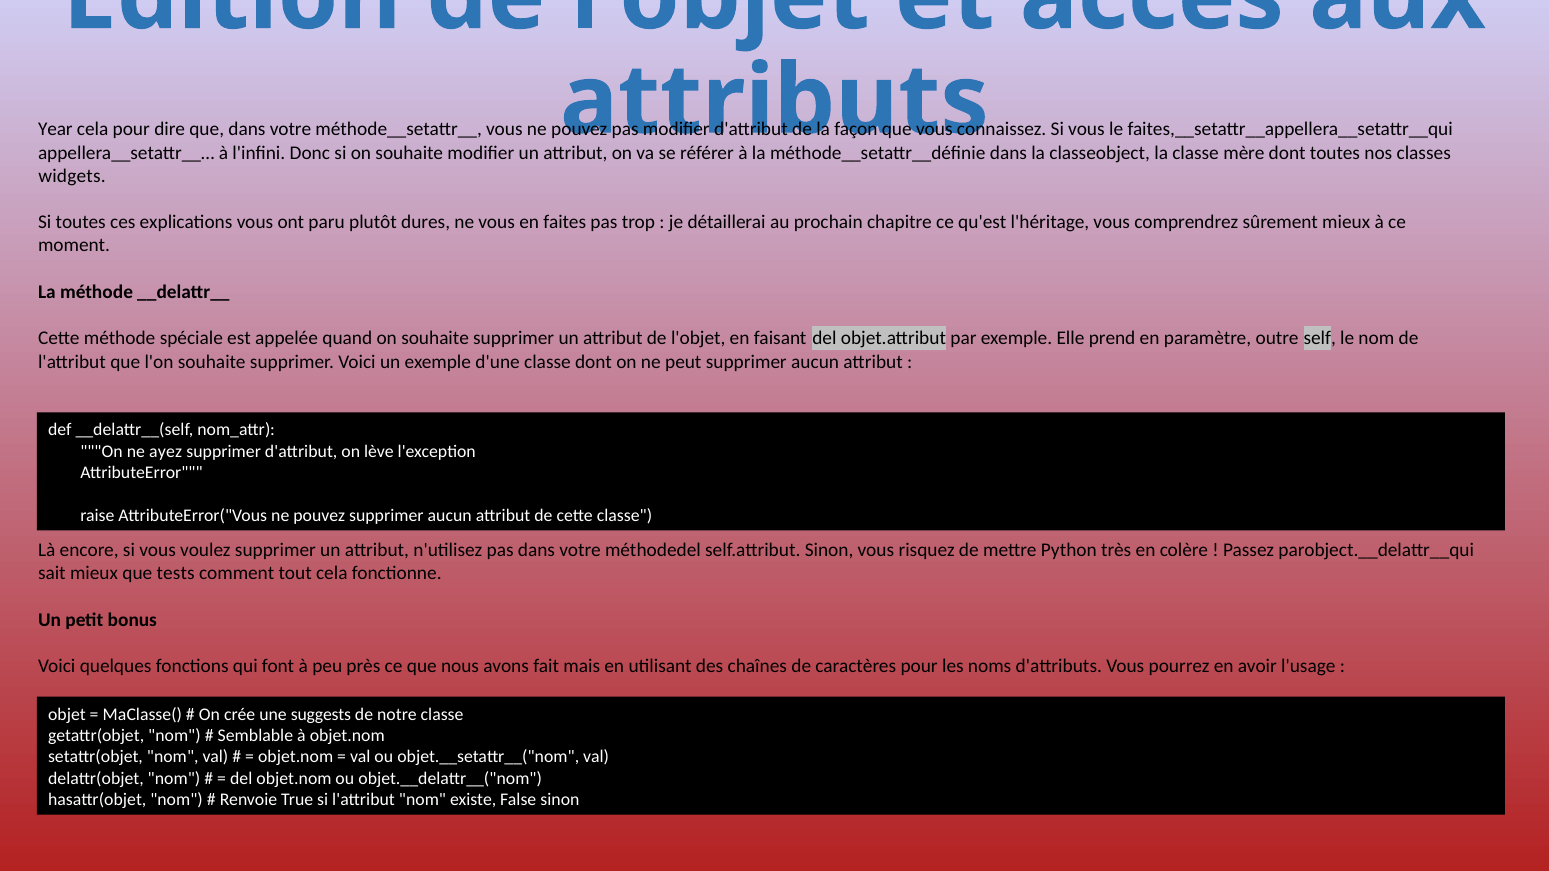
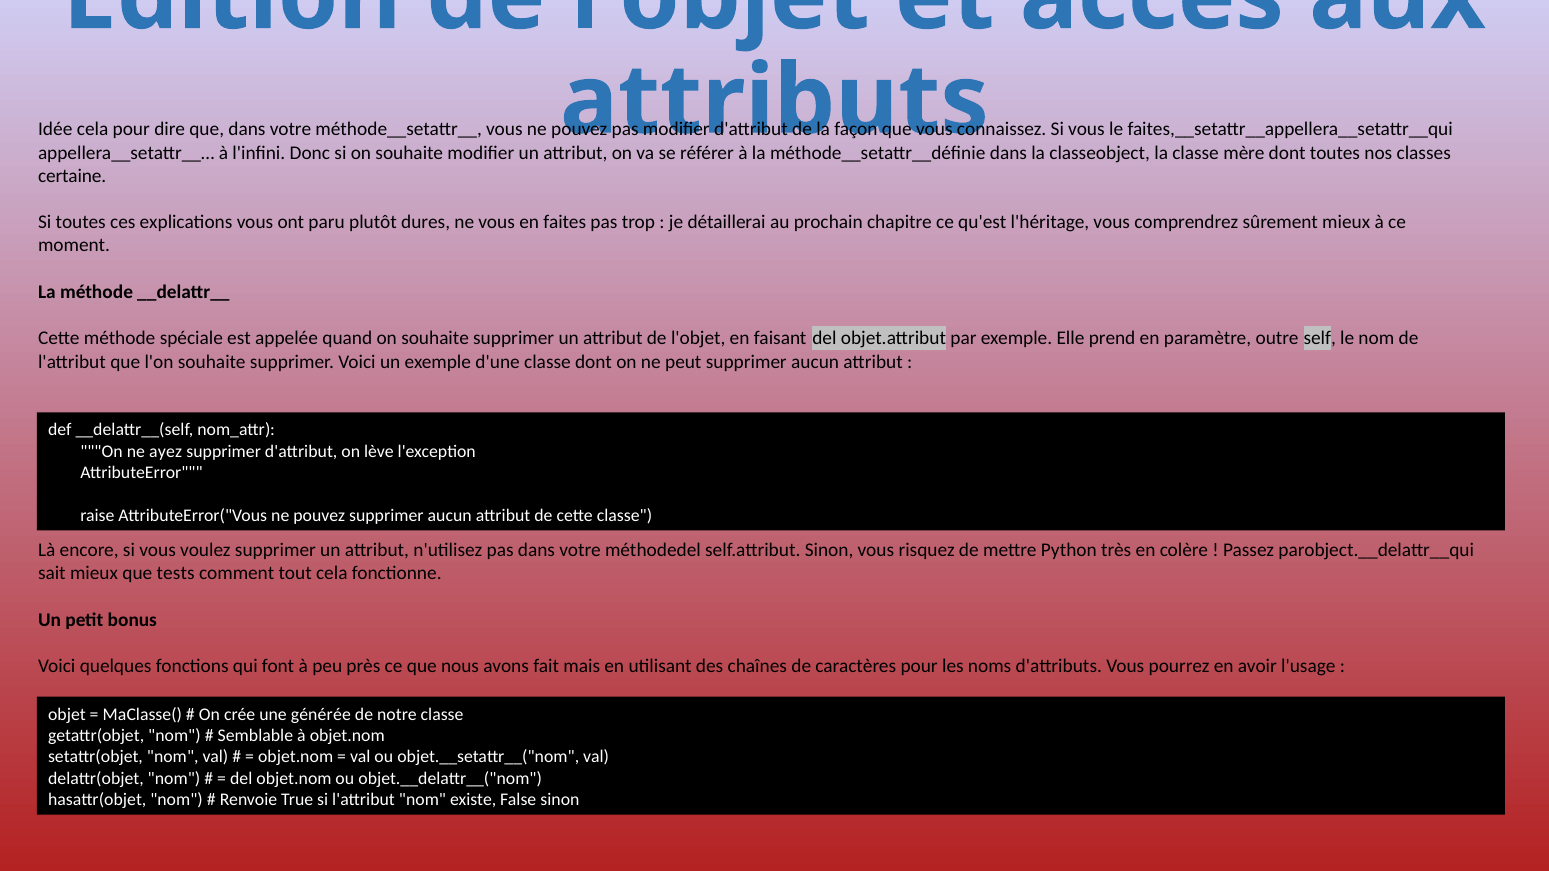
Year: Year -> Idée (55, 129)
widgets: widgets -> certaine (72, 176)
suggests: suggests -> générée (321, 715)
